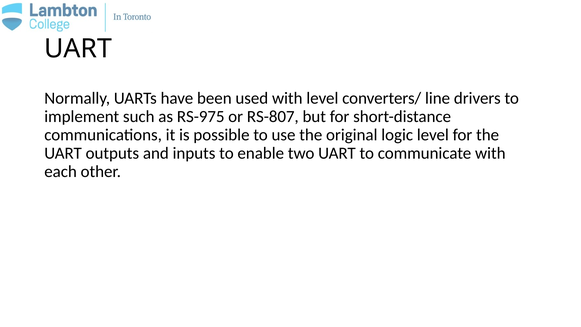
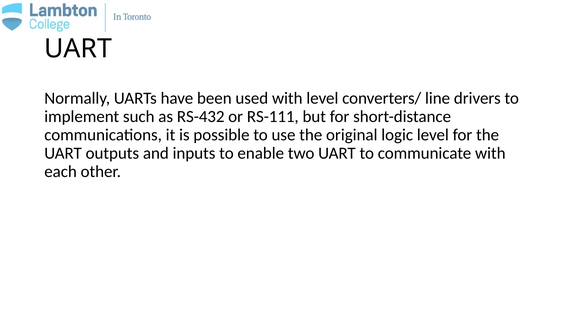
RS-975: RS-975 -> RS-432 (201, 117)
RS-807: RS-807 -> RS-111 (273, 117)
